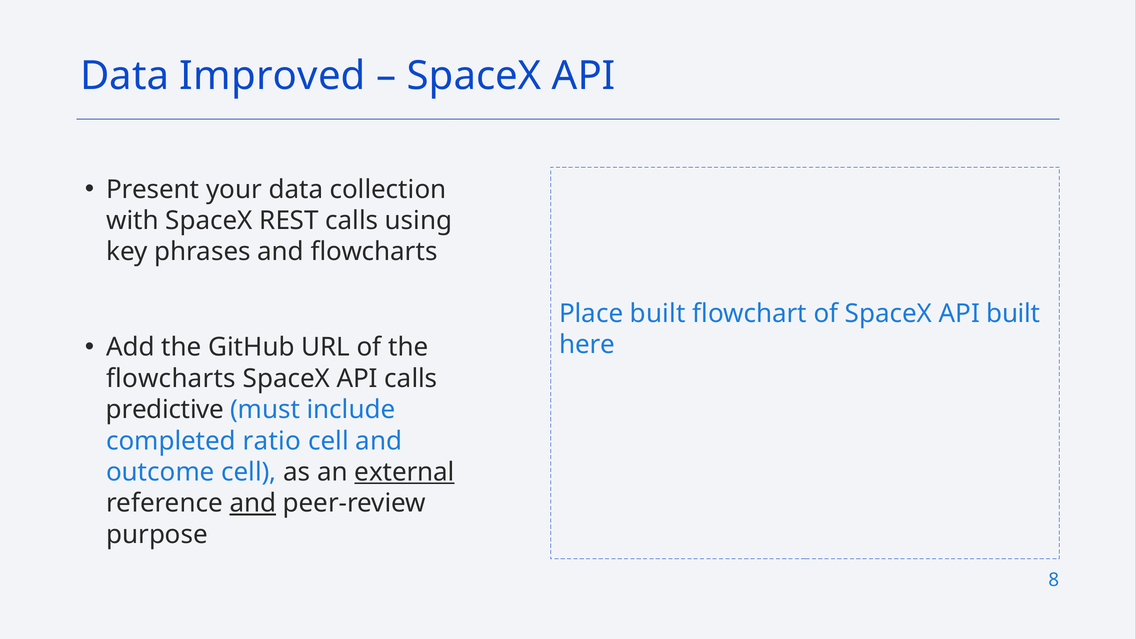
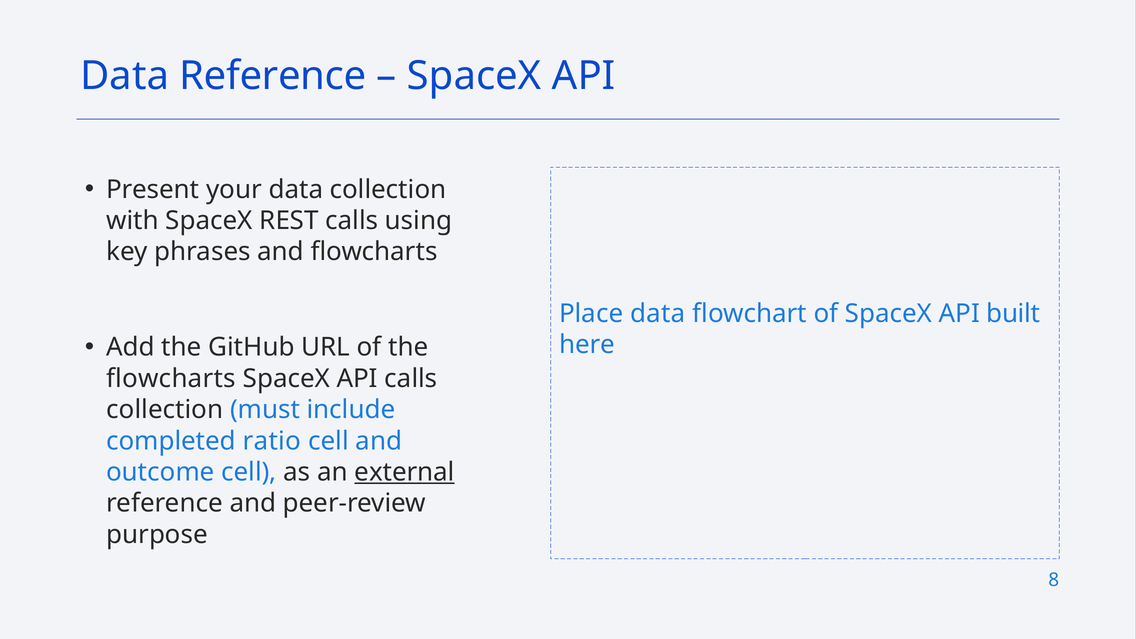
Data Improved: Improved -> Reference (273, 76)
Place built: built -> data (658, 313)
predictive: predictive -> collection (165, 410)
and underline: present -> none (253, 503)
